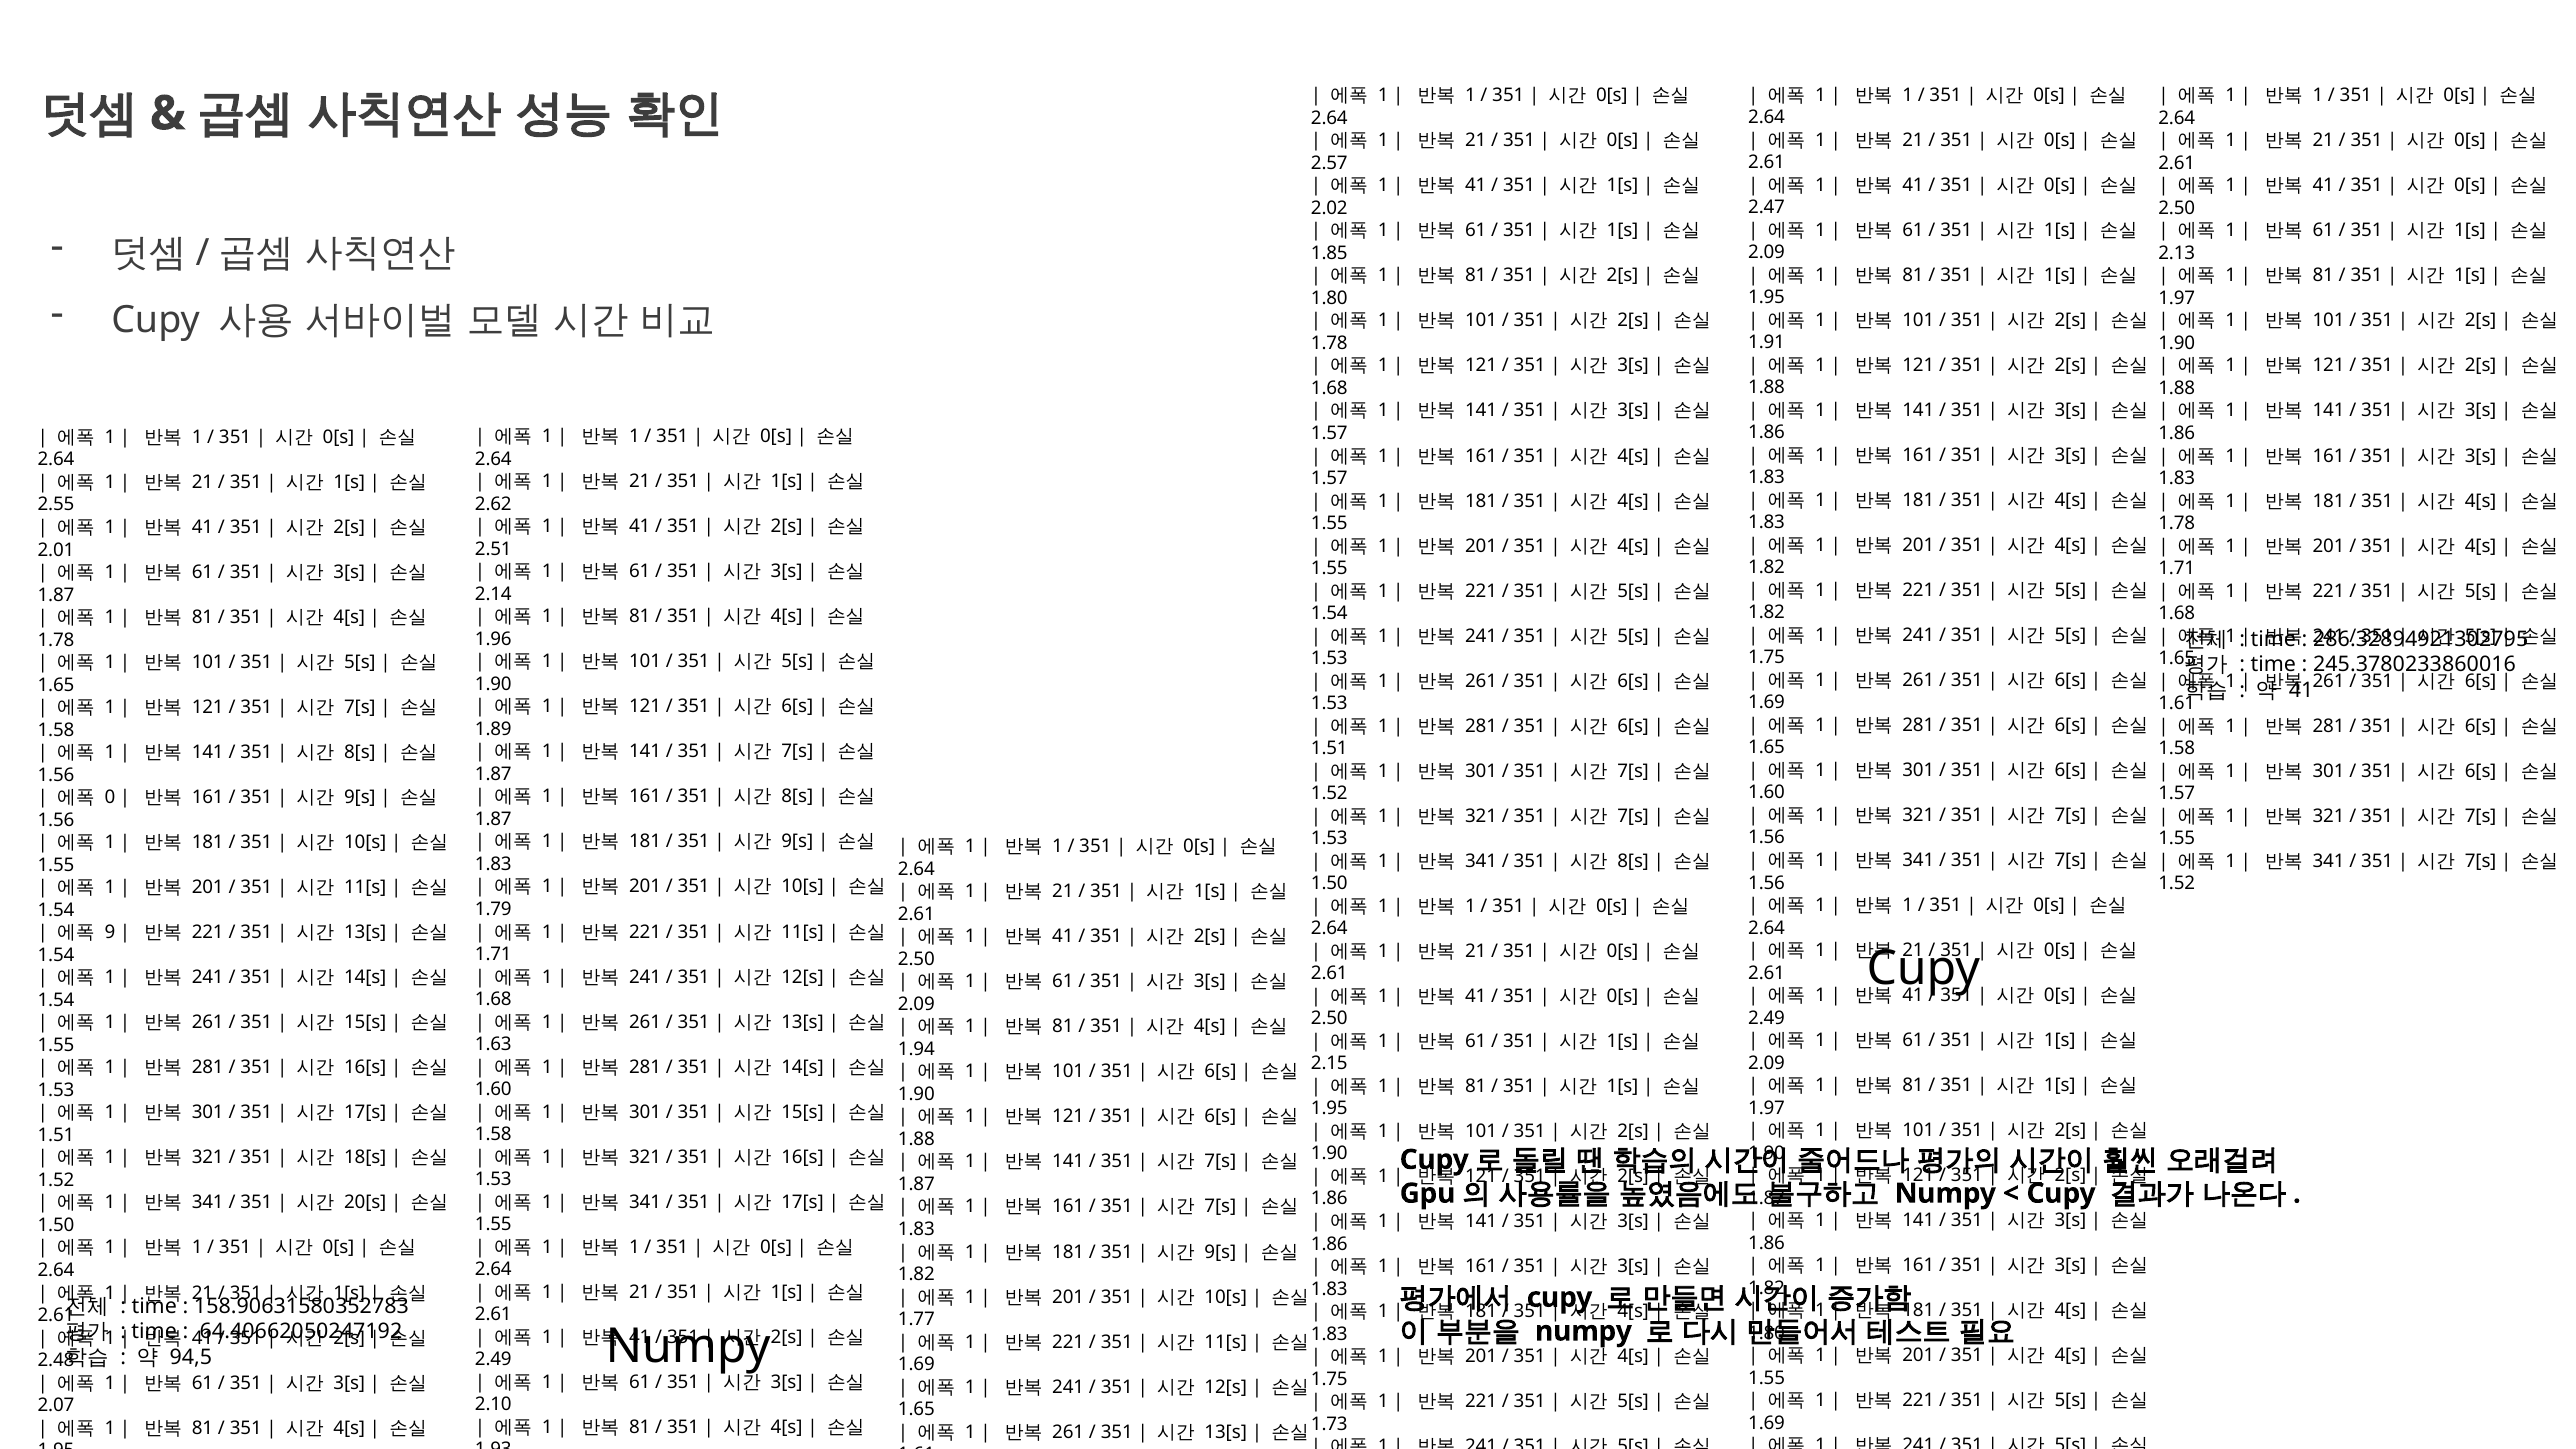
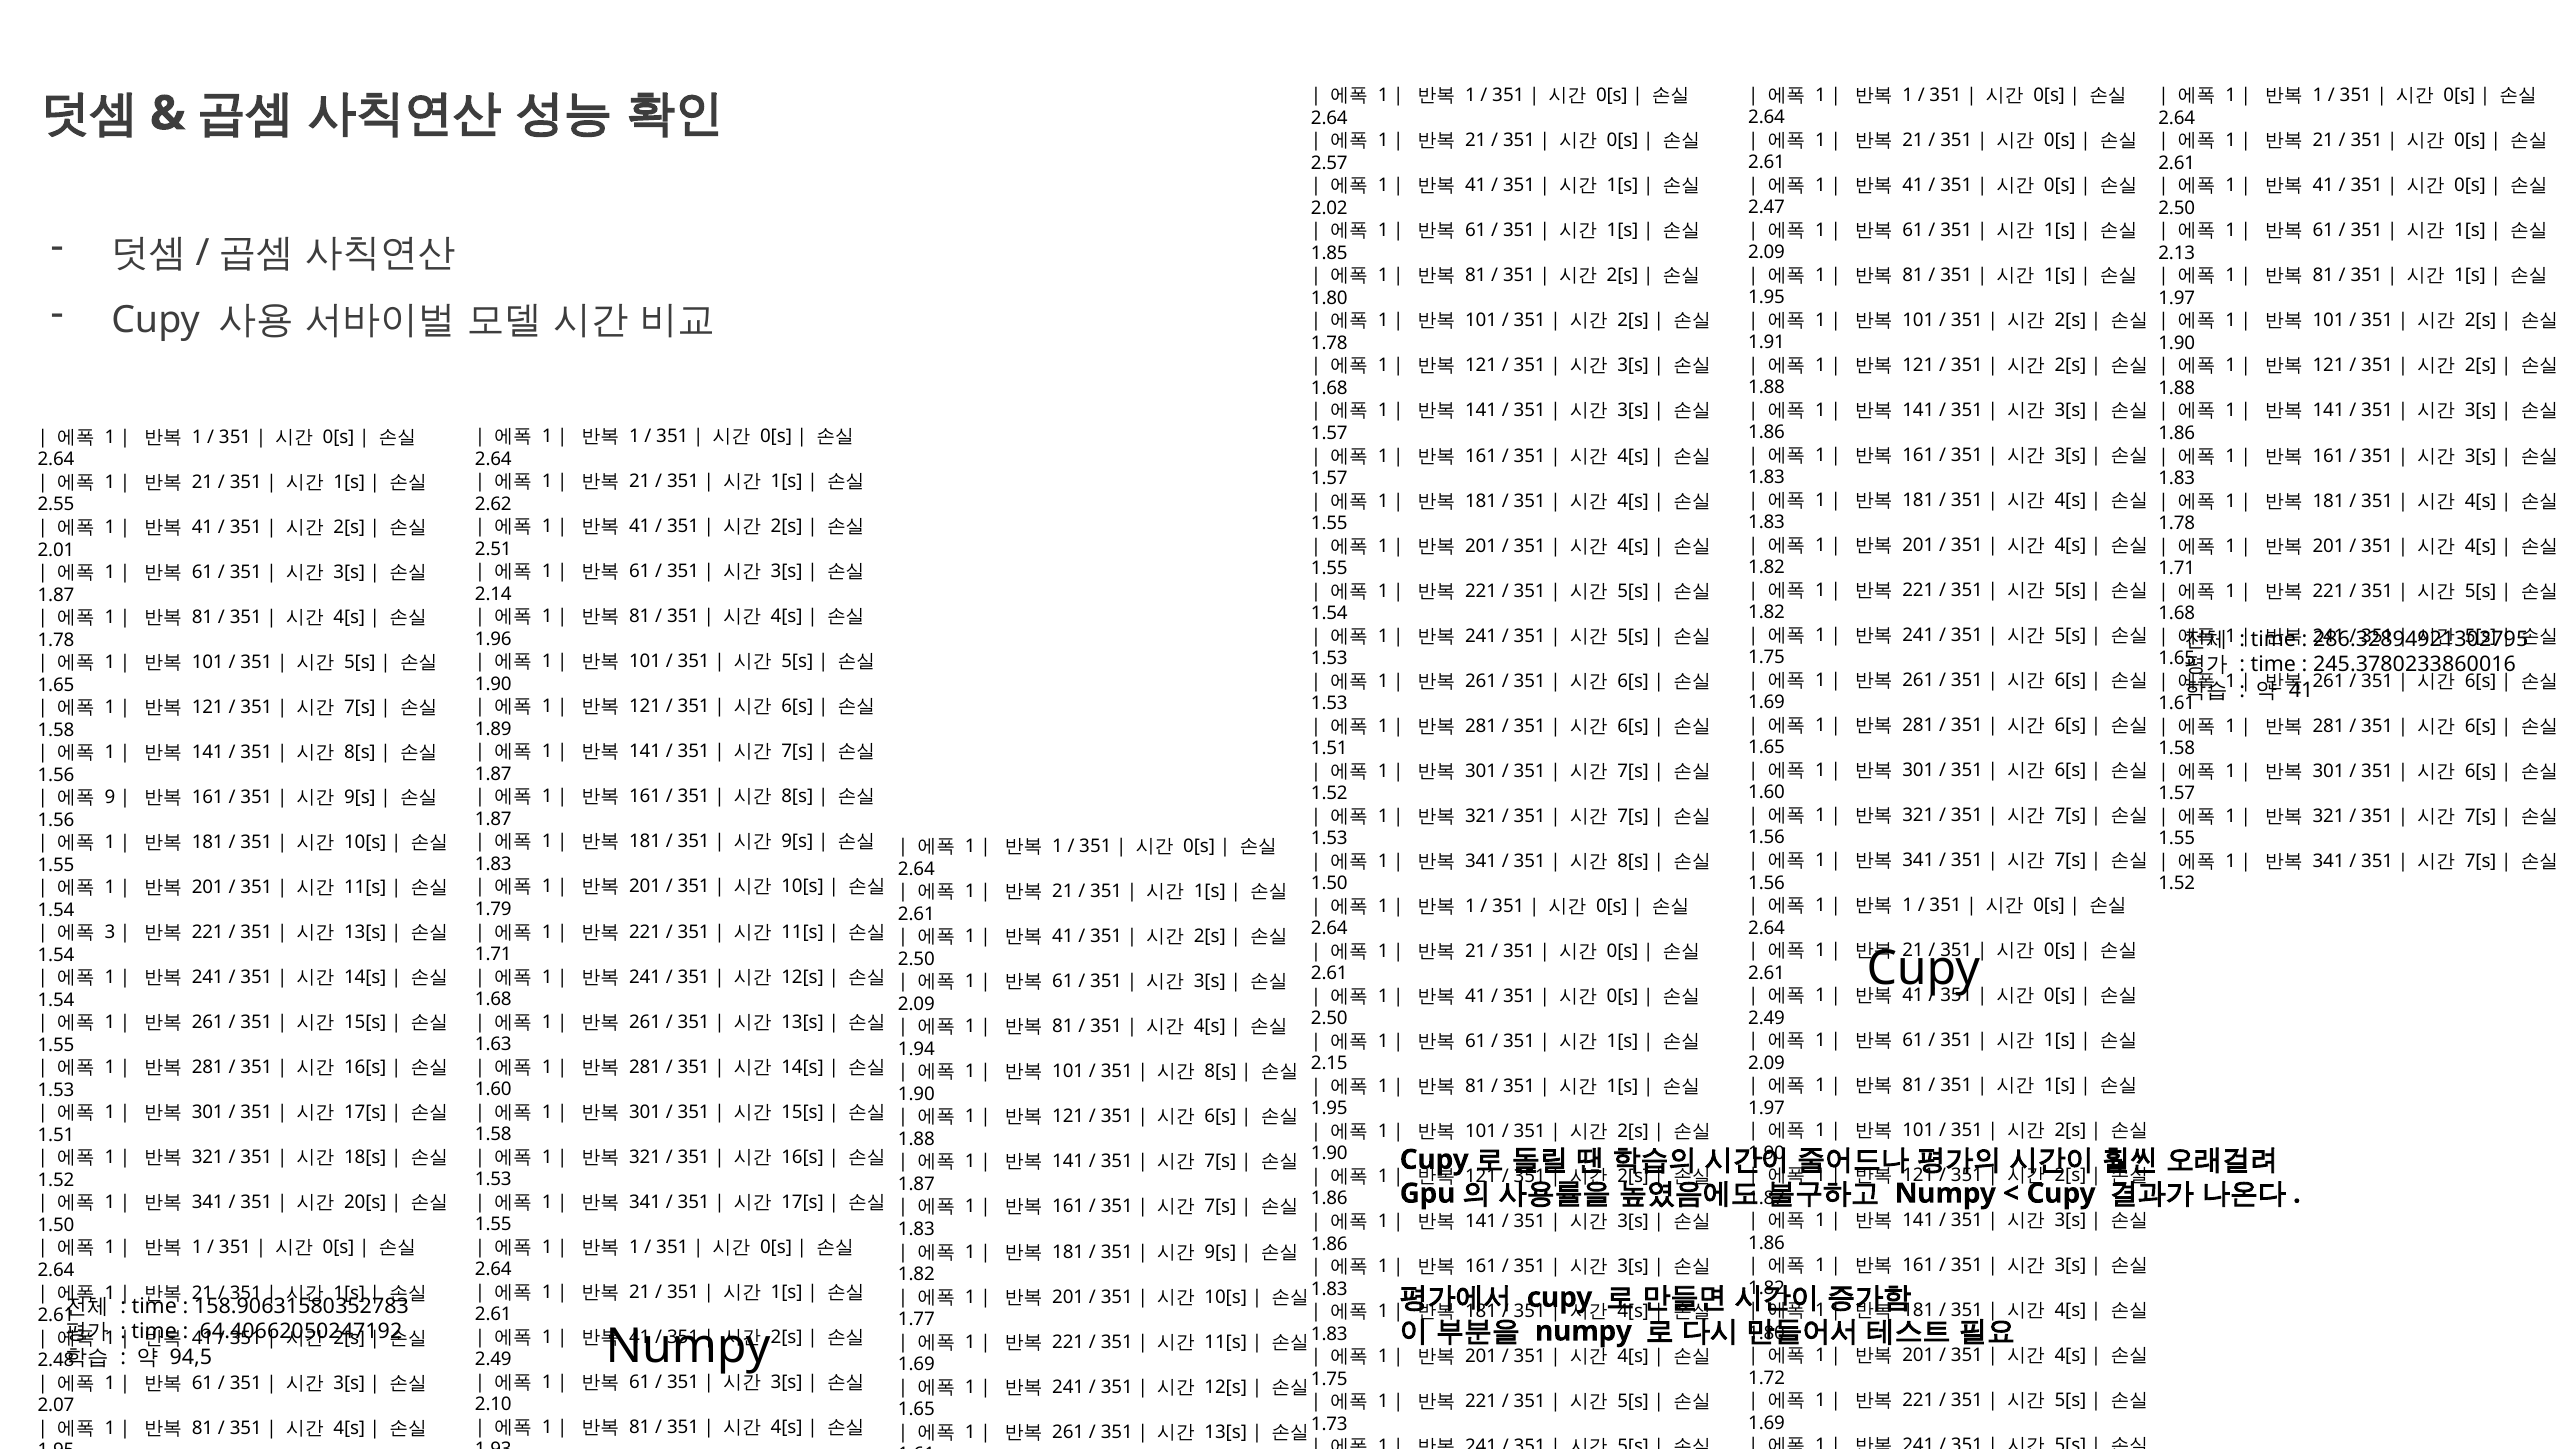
0: 0 -> 9 (110, 797)
9: 9 -> 3 (110, 933)
6[s: 6[s -> 8[s (1220, 1072)
1.55: 1.55 -> 1.72 (1767, 1378)
